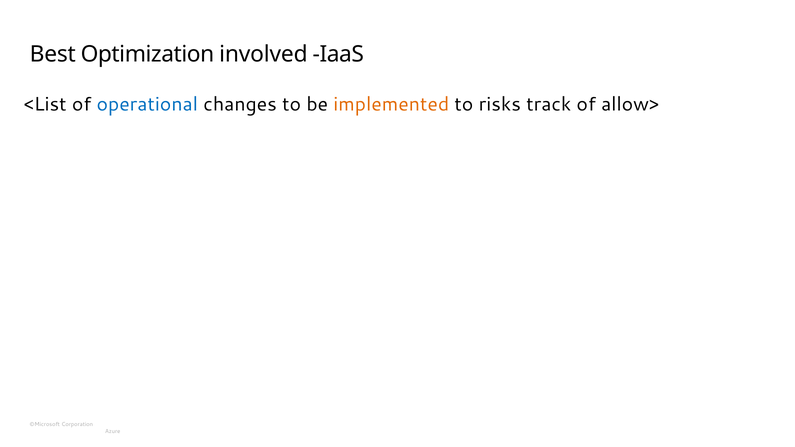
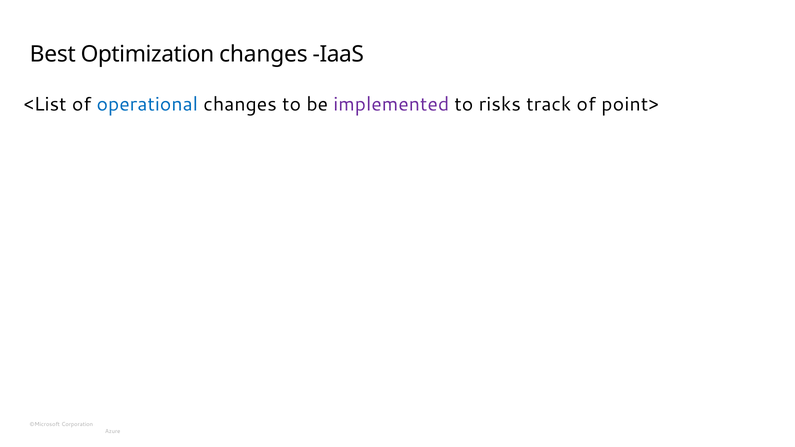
Optimization involved: involved -> changes (263, 54)
implemented colour: orange -> purple (391, 104)
allow>: allow> -> point> (630, 104)
